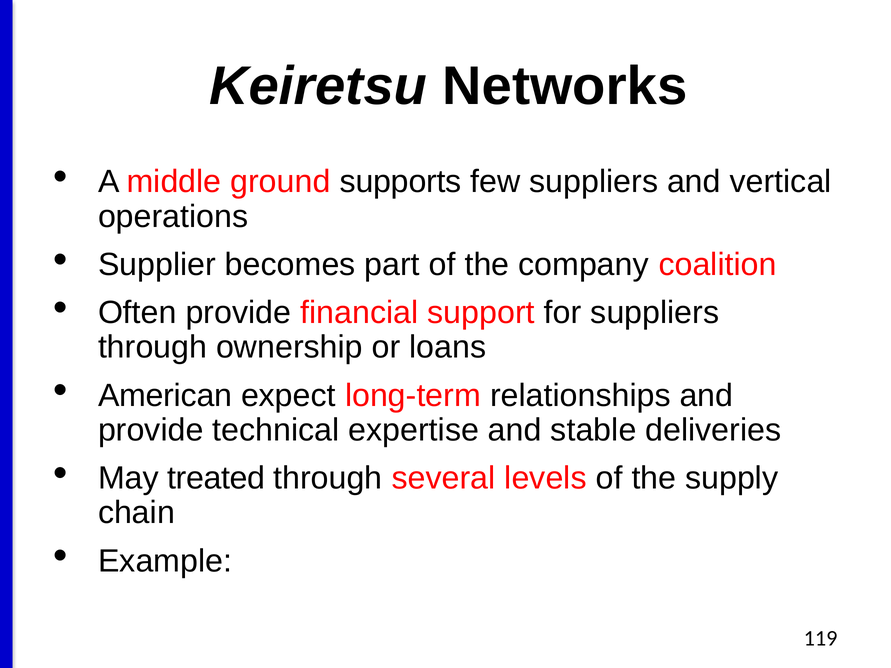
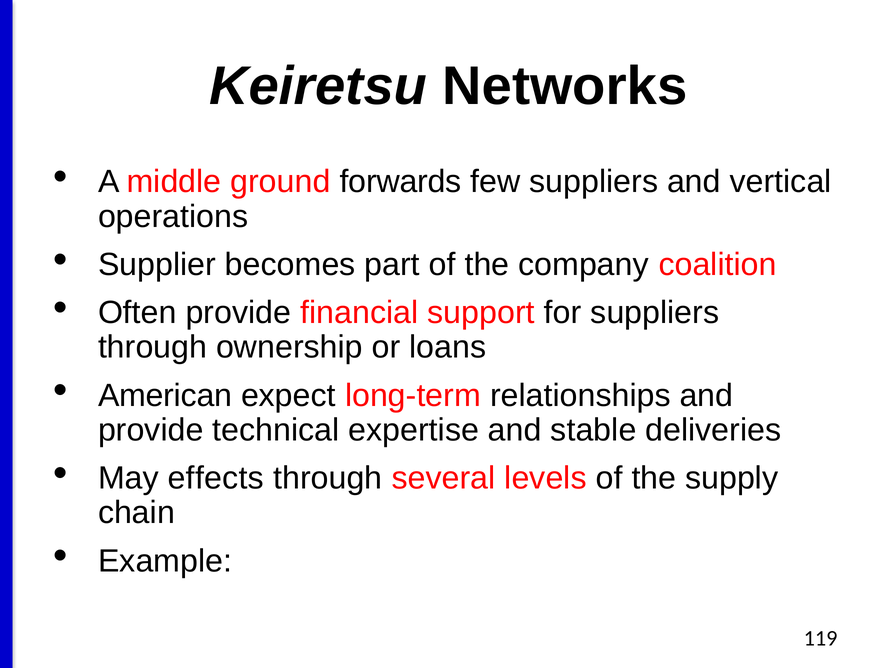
supports: supports -> forwards (401, 182)
treated: treated -> effects (216, 478)
